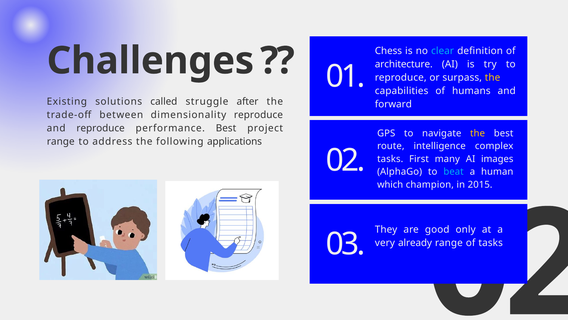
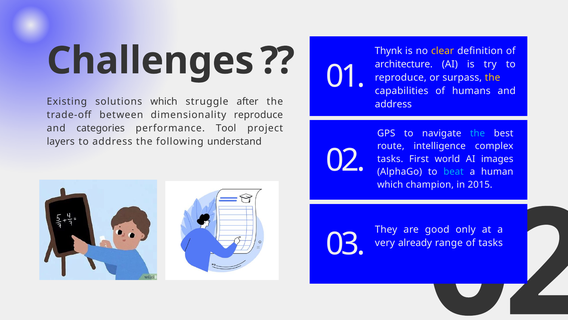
Chess: Chess -> Thynk (388, 51)
clear colour: light blue -> yellow (443, 51)
solutions called: called -> which (164, 102)
forward: forward -> address (393, 104)
and reproduce: reproduce -> categories (101, 128)
performance Best: Best -> Tool (226, 128)
the colour: yellow -> light blue (478, 133)
range: range -> layers (61, 141)
applications: applications -> understand (234, 141)
many: many -> world (447, 159)
